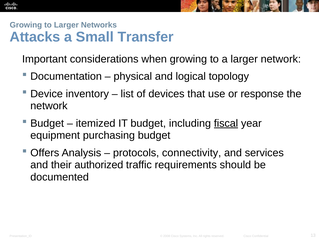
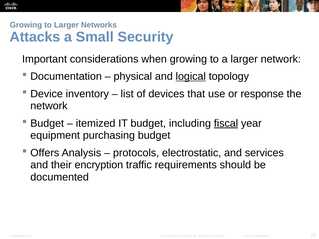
Transfer: Transfer -> Security (146, 37)
logical underline: none -> present (191, 77)
connectivity: connectivity -> electrostatic (192, 153)
authorized: authorized -> encryption (99, 165)
